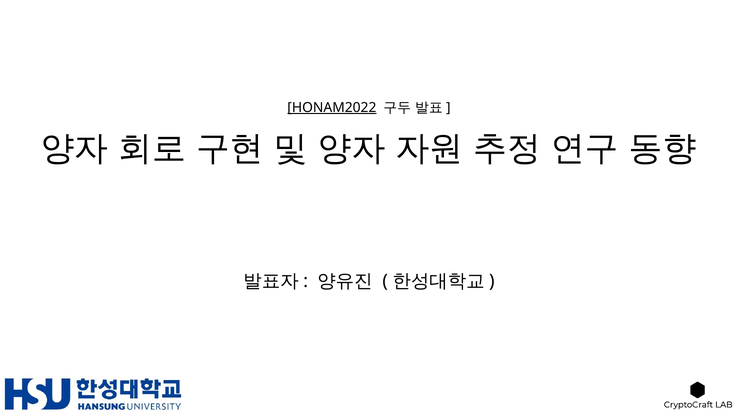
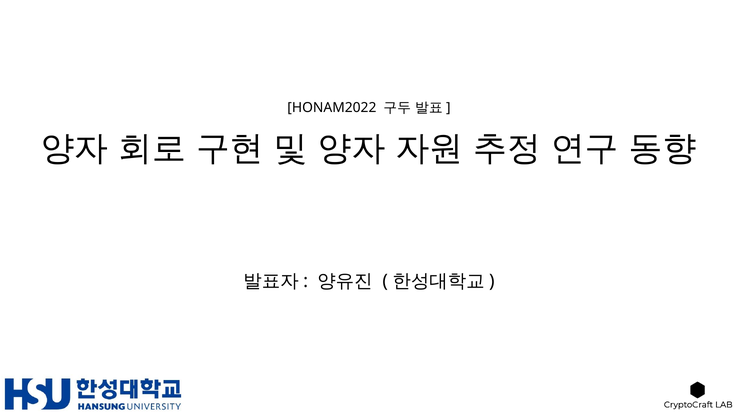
HONAM2022 underline: present -> none (332, 108)
